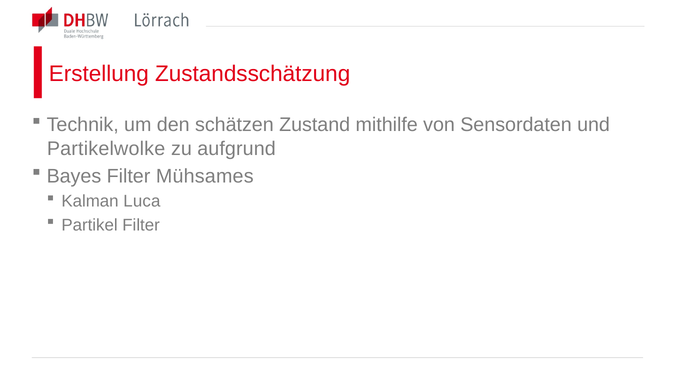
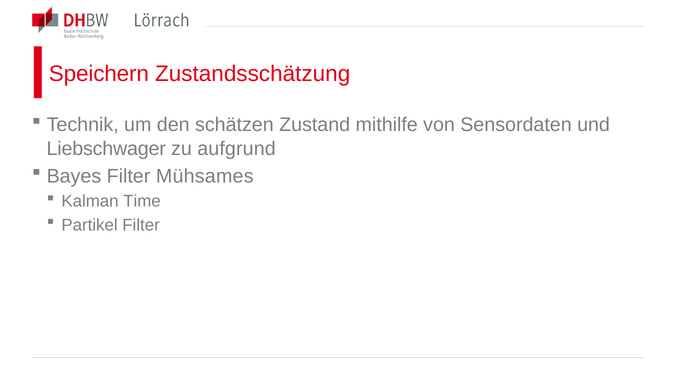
Erstellung: Erstellung -> Speichern (99, 74)
Partikelwolke: Partikelwolke -> Liebschwager (106, 148)
Luca: Luca -> Time (142, 201)
